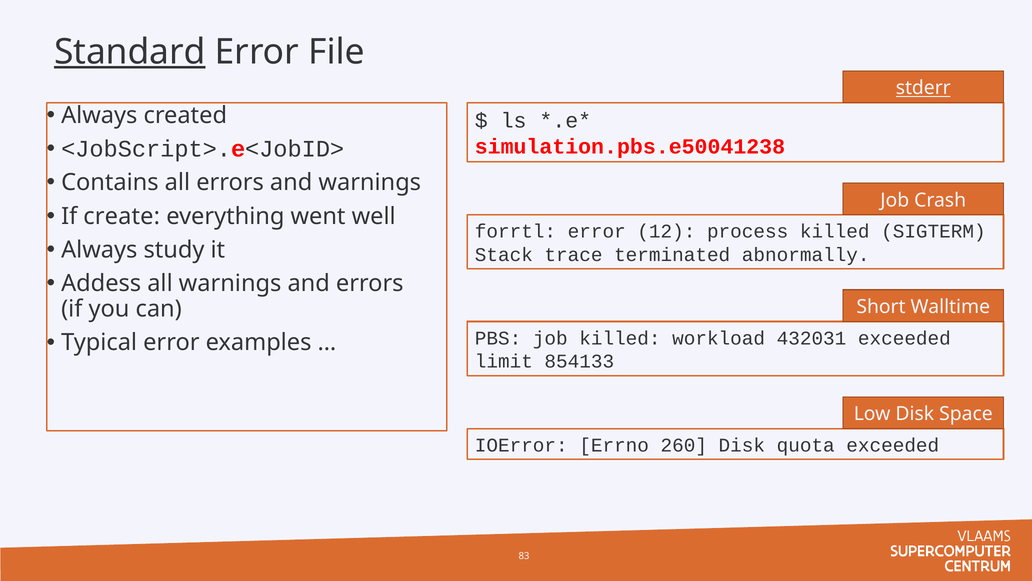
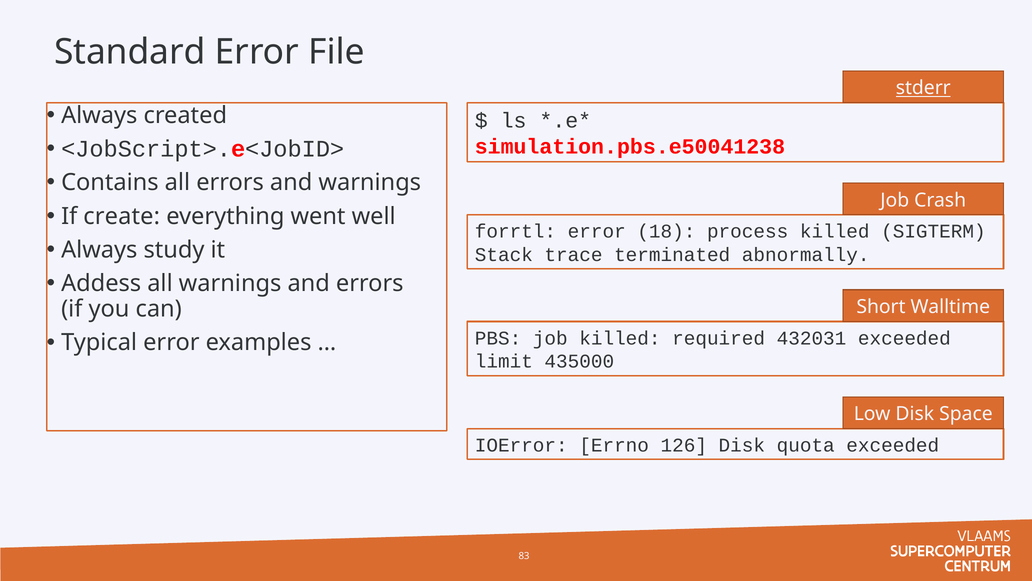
Standard underline: present -> none (130, 52)
12: 12 -> 18 (666, 231)
workload: workload -> required (719, 338)
854133: 854133 -> 435000 (579, 361)
260: 260 -> 126 (684, 445)
